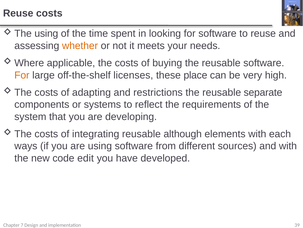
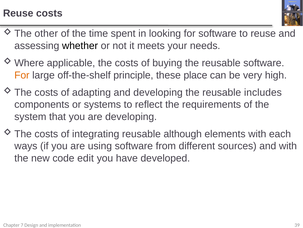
using: using -> other (46, 34)
whether colour: orange -> black (80, 46)
licenses: licenses -> principle (133, 75)
and restrictions: restrictions -> developing (158, 92)
separate: separate -> includes (263, 92)
